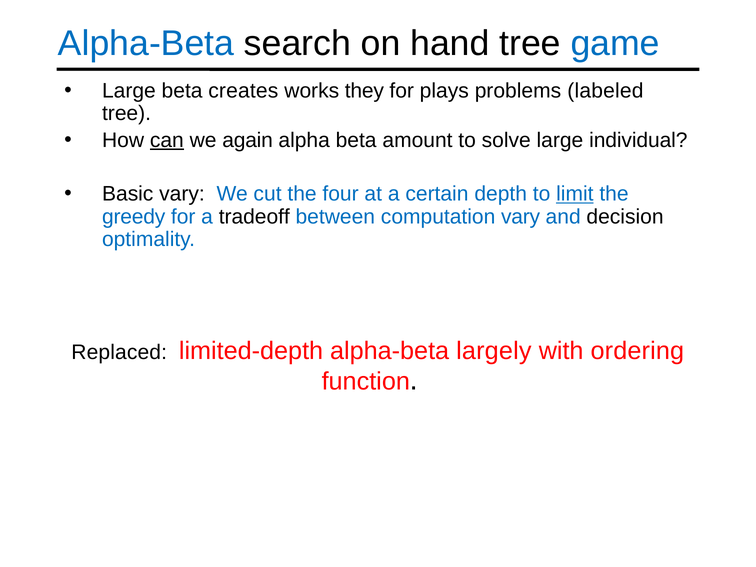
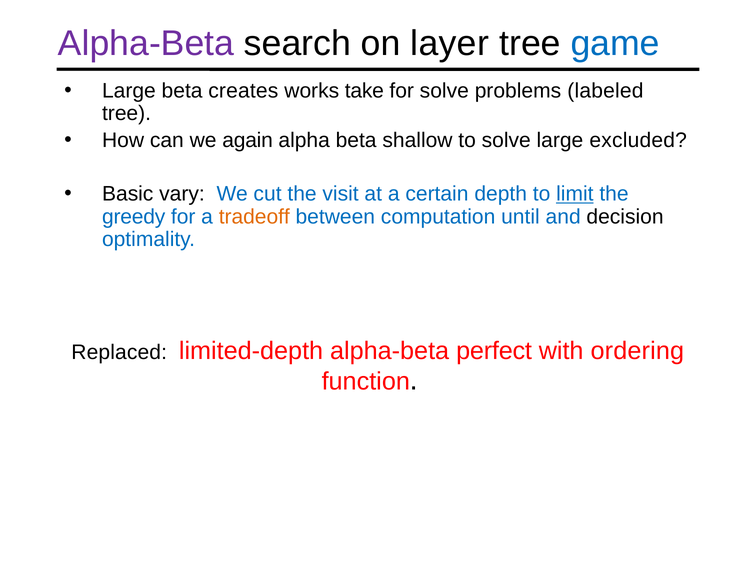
Alpha-Beta colour: blue -> purple (146, 43)
hand: hand -> layer (450, 43)
they: they -> take (364, 91)
for plays: plays -> solve (444, 91)
can underline: present -> none (167, 140)
amount: amount -> shallow (417, 140)
individual: individual -> excluded (638, 140)
four: four -> visit (341, 194)
tradeoff colour: black -> orange (254, 217)
computation vary: vary -> until (520, 217)
largely: largely -> perfect (494, 351)
